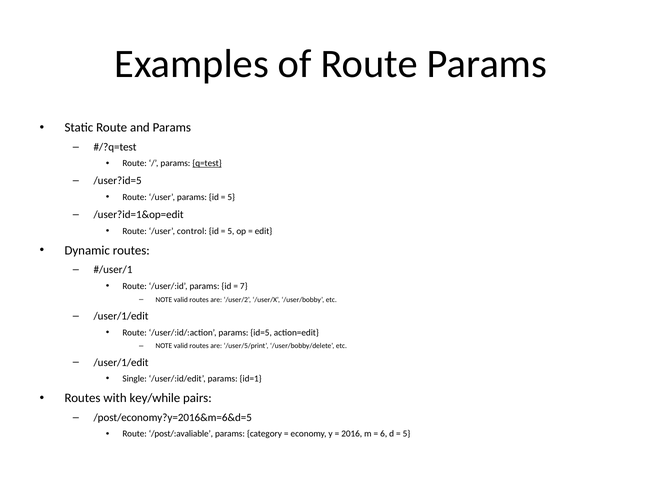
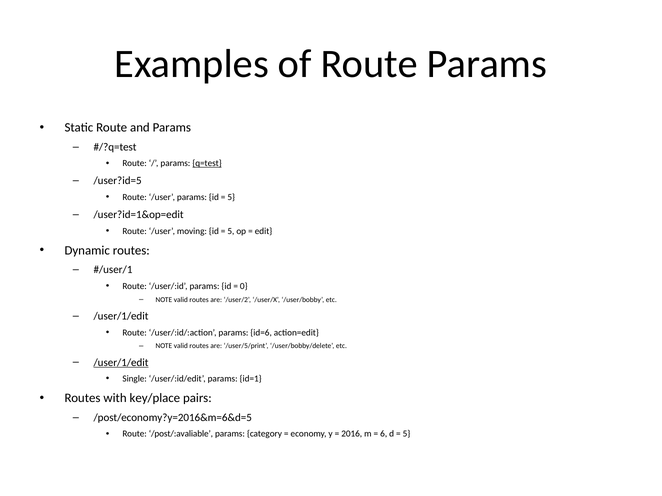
control: control -> moving (192, 231)
7: 7 -> 0 (244, 286)
id=5: id=5 -> id=6 (261, 333)
/user/1/edit underline: none -> present (121, 363)
key/while: key/while -> key/place (155, 399)
